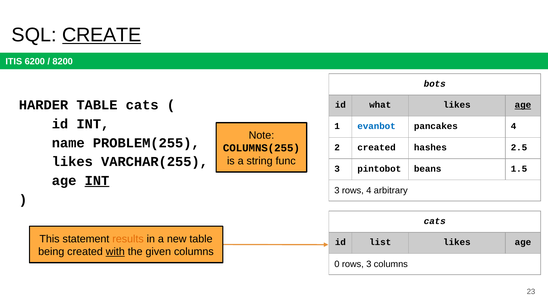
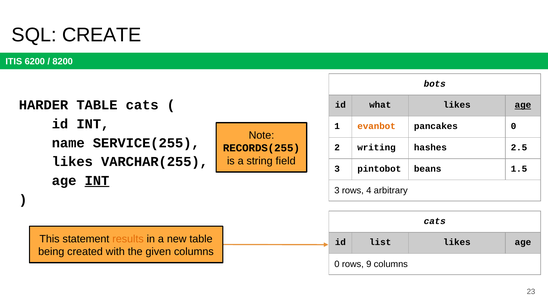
CREATE underline: present -> none (102, 35)
evanbot colour: blue -> orange (377, 126)
pancakes 4: 4 -> 0 (513, 126)
PROBLEM(255: PROBLEM(255 -> SERVICE(255 (146, 143)
2 created: created -> writing (377, 148)
COLUMNS(255: COLUMNS(255 -> RECORDS(255 (261, 148)
func: func -> field (286, 161)
with underline: present -> none (115, 252)
rows 3: 3 -> 9 (369, 264)
